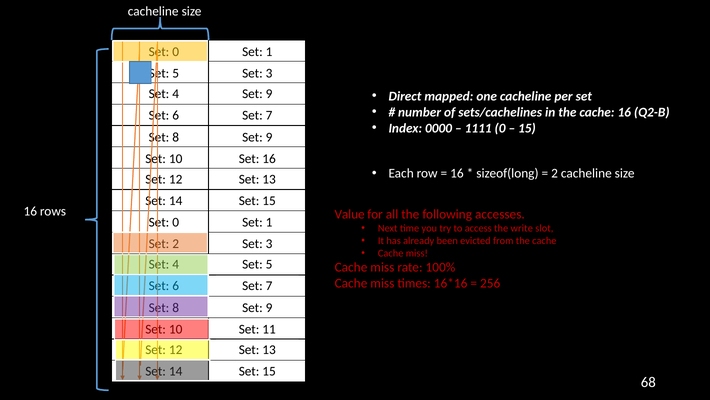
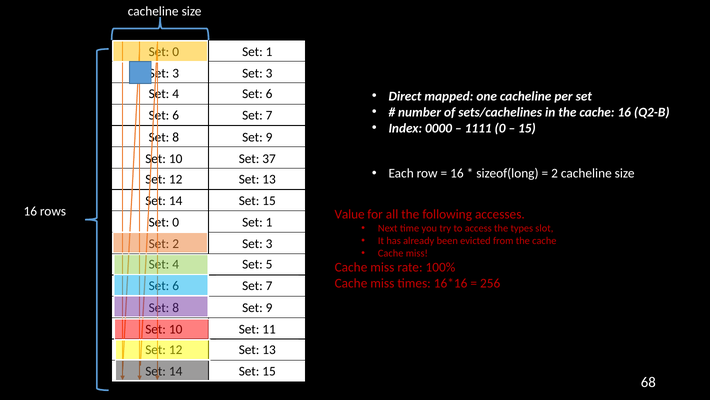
5: 5 -> 3 (176, 73)
4 Set 9: 9 -> 6 (269, 94)
Set 16: 16 -> 37 (269, 158)
write: write -> types (522, 228)
